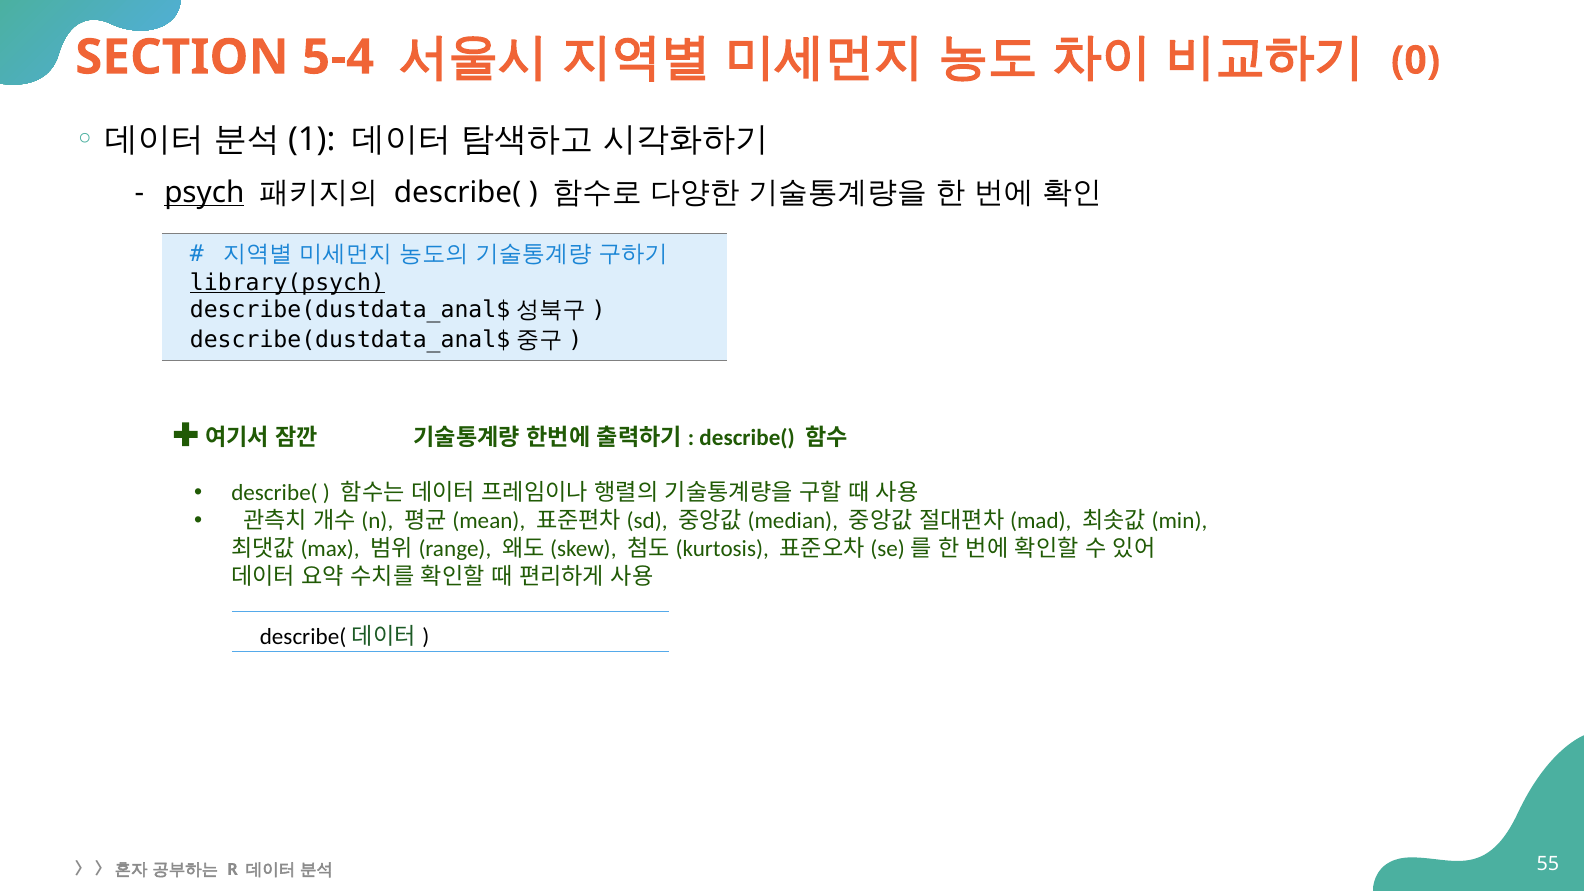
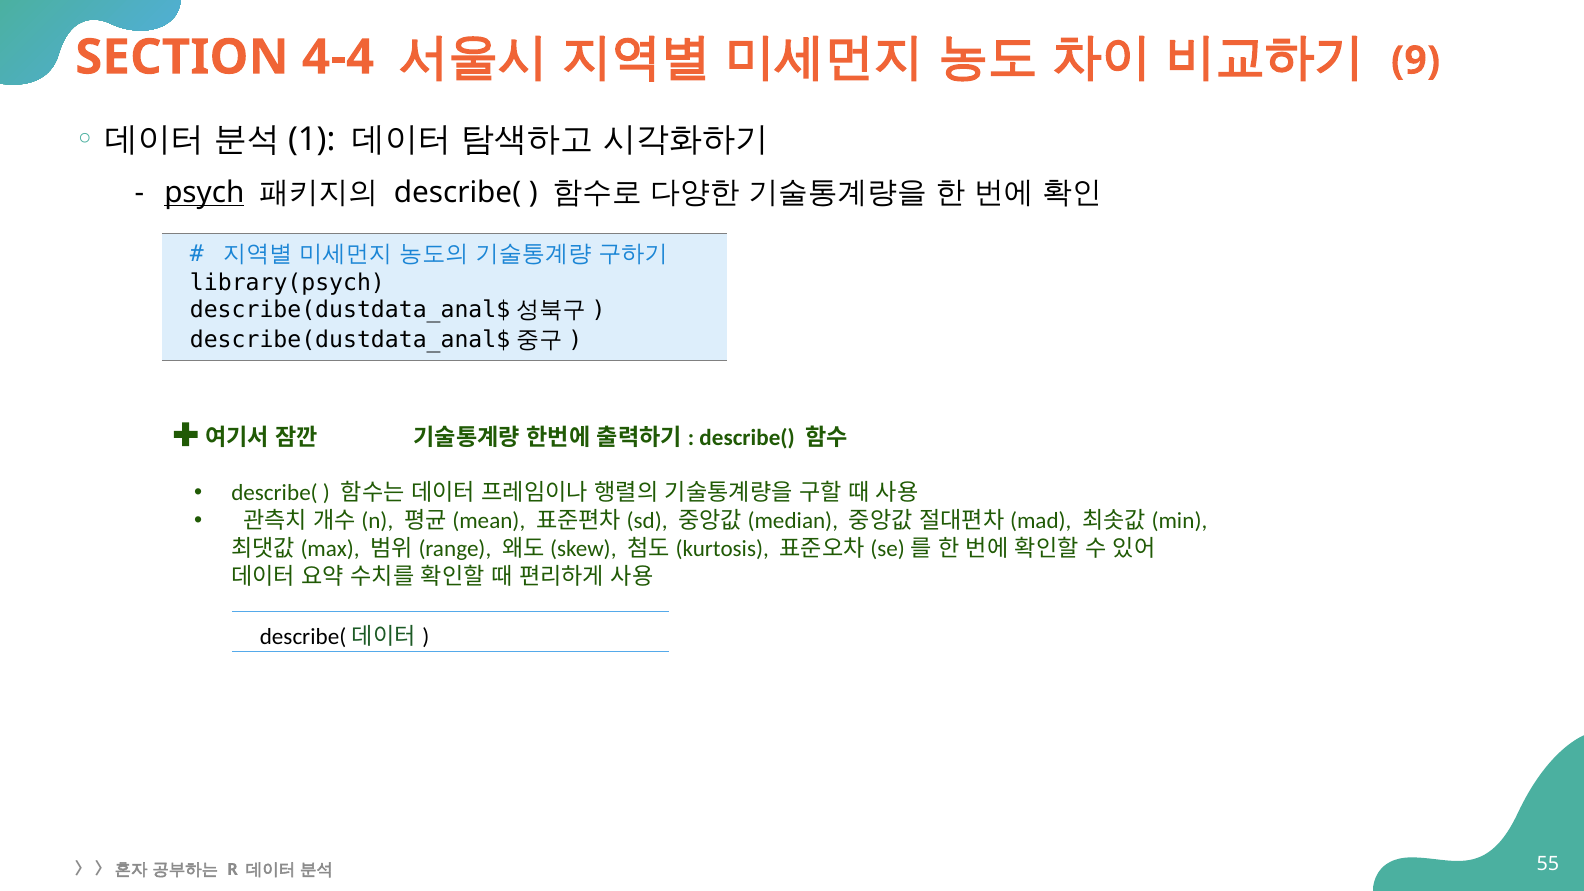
5-4: 5-4 -> 4-4 (338, 57)
0: 0 -> 9 (1416, 61)
library(psych underline: present -> none (287, 282)
